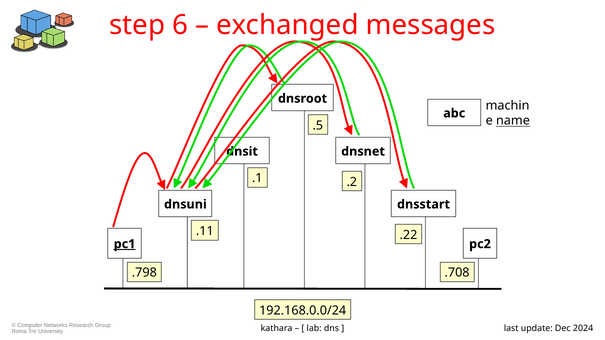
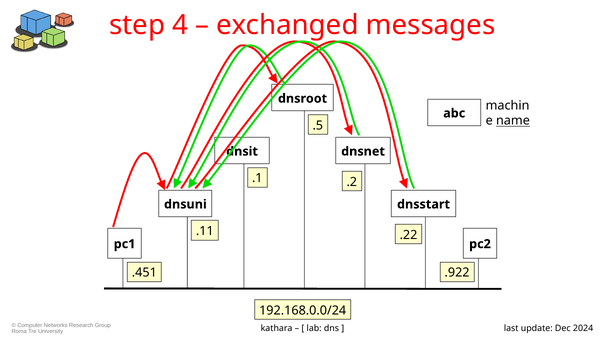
6: 6 -> 4 (180, 25)
pc1 underline: present -> none (125, 244)
.798: .798 -> .451 (144, 273)
.708: .708 -> .922 (457, 273)
